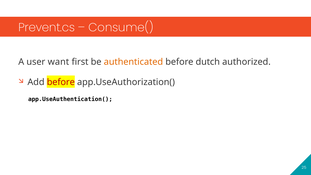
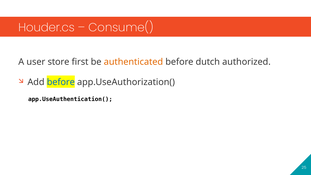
Prevent.cs: Prevent.cs -> Houder.cs (47, 28)
want: want -> store (58, 62)
before colour: red -> blue (61, 82)
